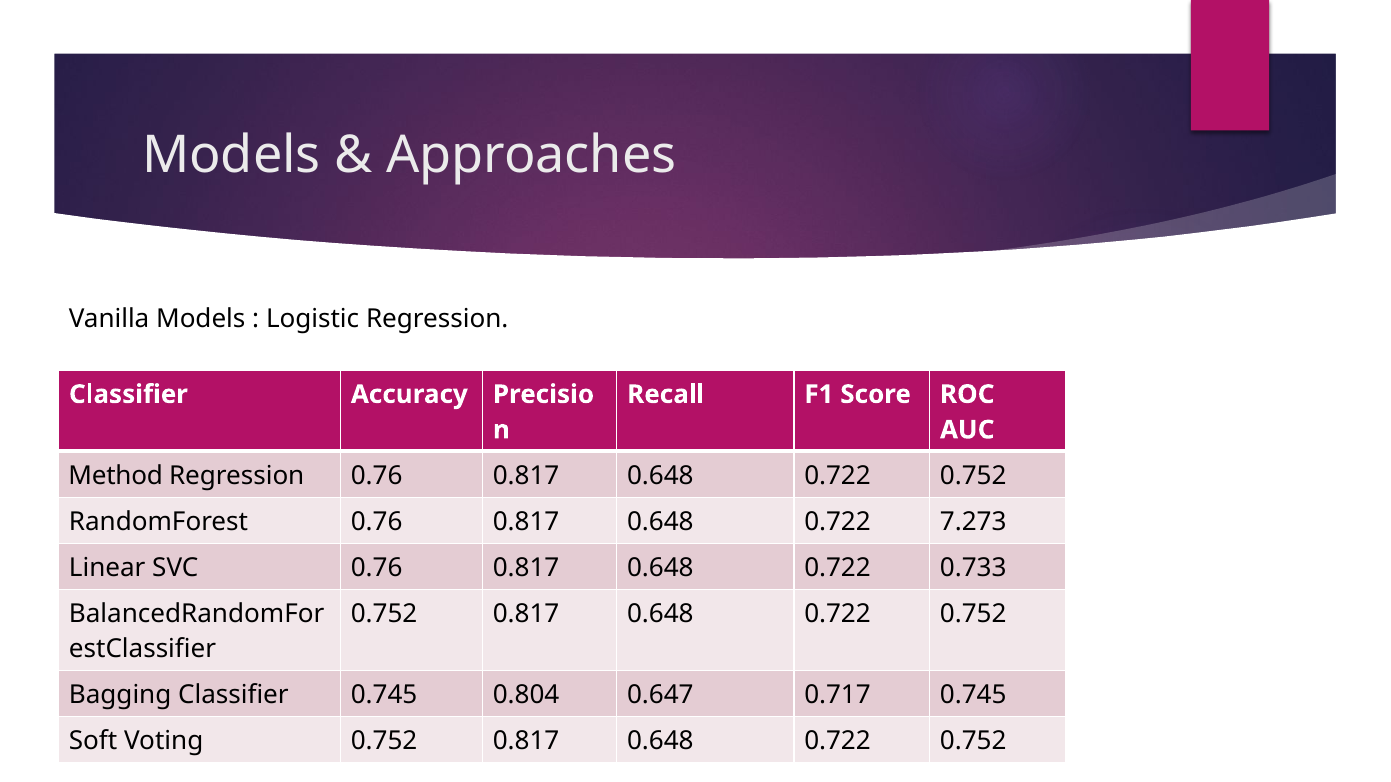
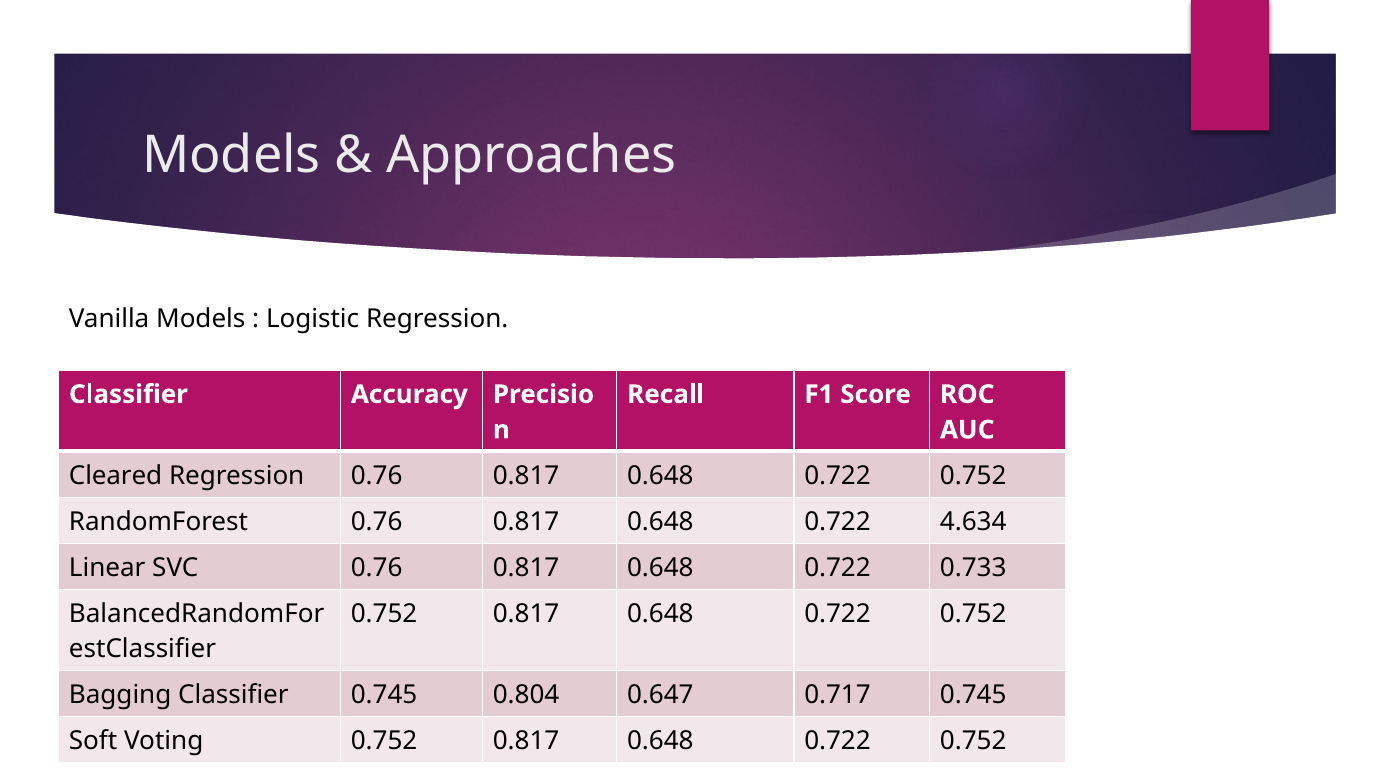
Method: Method -> Cleared (116, 476)
7.273: 7.273 -> 4.634 (973, 522)
